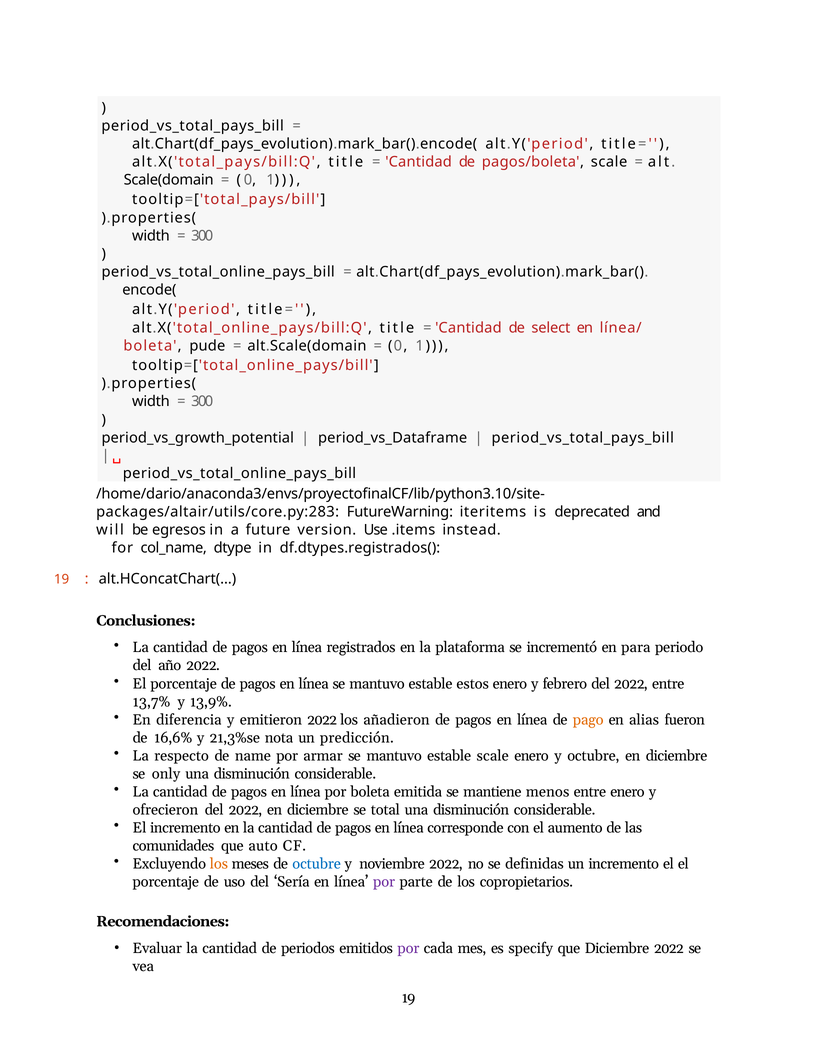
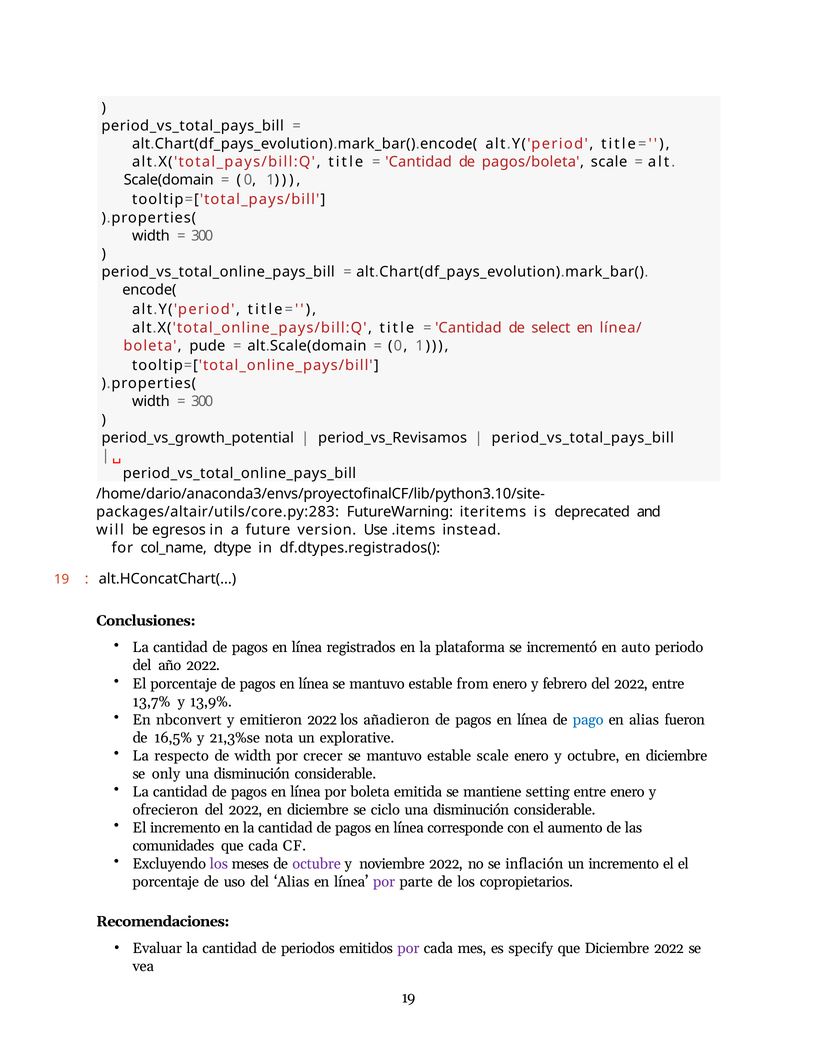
period_vs_Dataframe: period_vs_Dataframe -> period_vs_Revisamos (393, 438)
para: para -> auto (636, 647)
estos: estos -> from (473, 683)
diferencia: diferencia -> nbconvert (189, 719)
pago colour: orange -> blue (588, 719)
16,6%: 16,6% -> 16,5% (173, 737)
predicción: predicción -> explorative (357, 737)
de name: name -> width (253, 755)
armar: armar -> crecer (323, 755)
menos: menos -> setting (548, 791)
total: total -> ciclo (385, 809)
que auto: auto -> cada (263, 845)
los colour: orange -> purple (219, 863)
octubre colour: blue -> purple (317, 863)
definidas: definidas -> inflación (534, 863)
del Sería: Sería -> Alias (292, 881)
